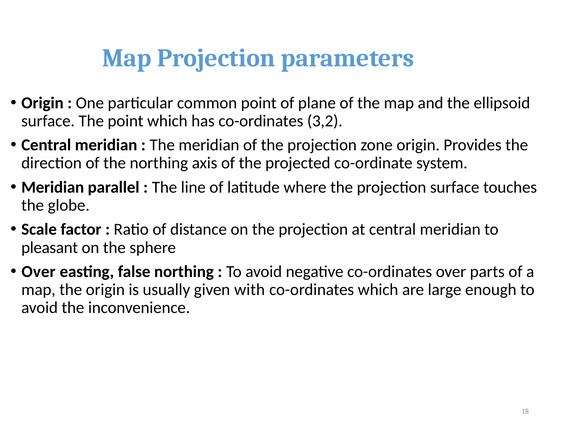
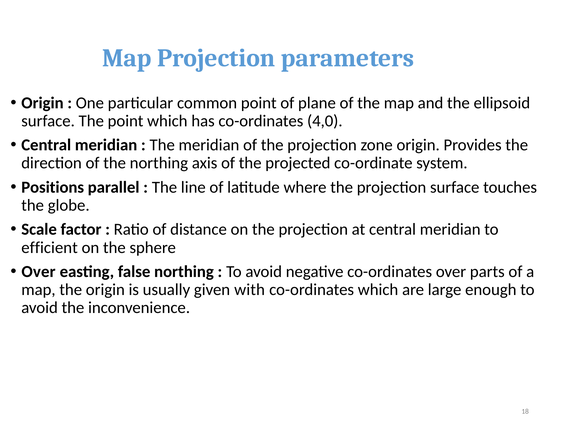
3,2: 3,2 -> 4,0 (325, 121)
Meridian: Meridian -> Positions (53, 187)
pleasant: pleasant -> efficient (50, 247)
